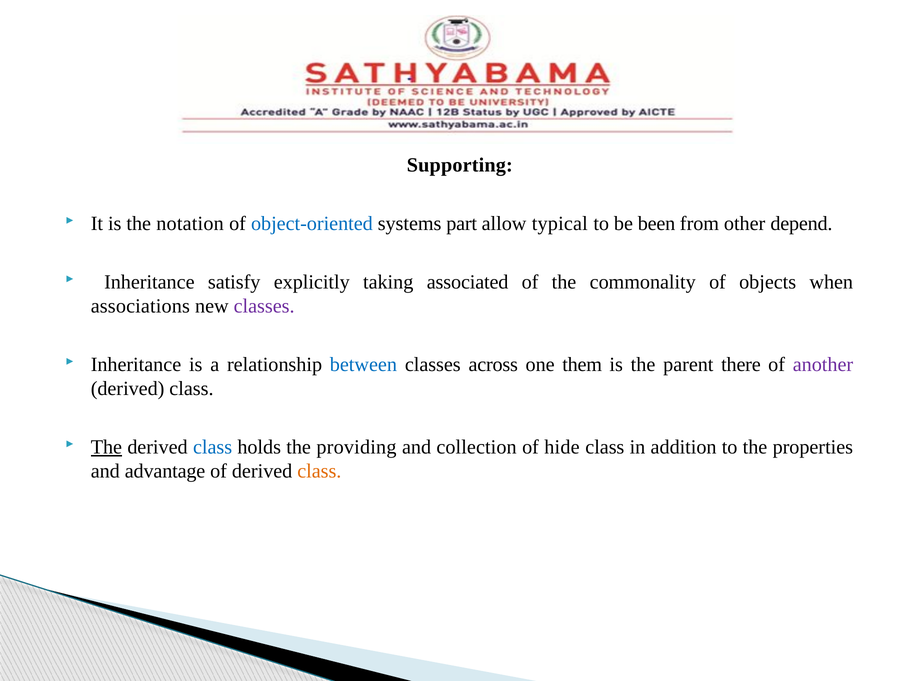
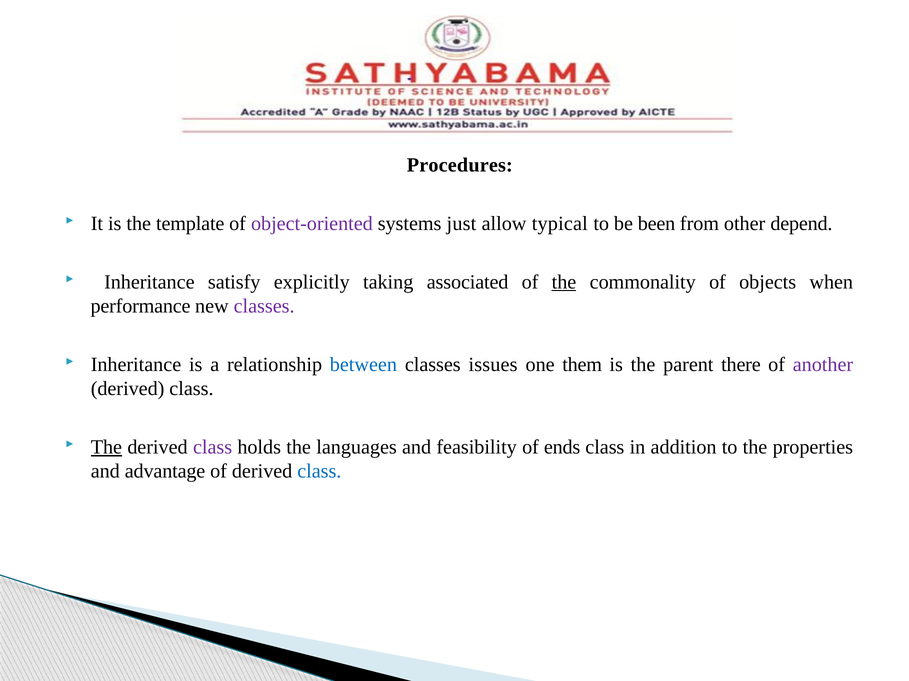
Supporting: Supporting -> Procedures (460, 165)
notation: notation -> template (190, 224)
object-oriented colour: blue -> purple (312, 224)
part: part -> just (461, 224)
the underline: none -> present (564, 282)
associations: associations -> performance (141, 306)
across: across -> issues (493, 365)
class colour: blue -> purple (213, 448)
providing: providing -> languages (357, 448)
collection: collection -> feasibility (477, 448)
hide: hide -> ends (562, 448)
class colour: orange -> blue (319, 472)
